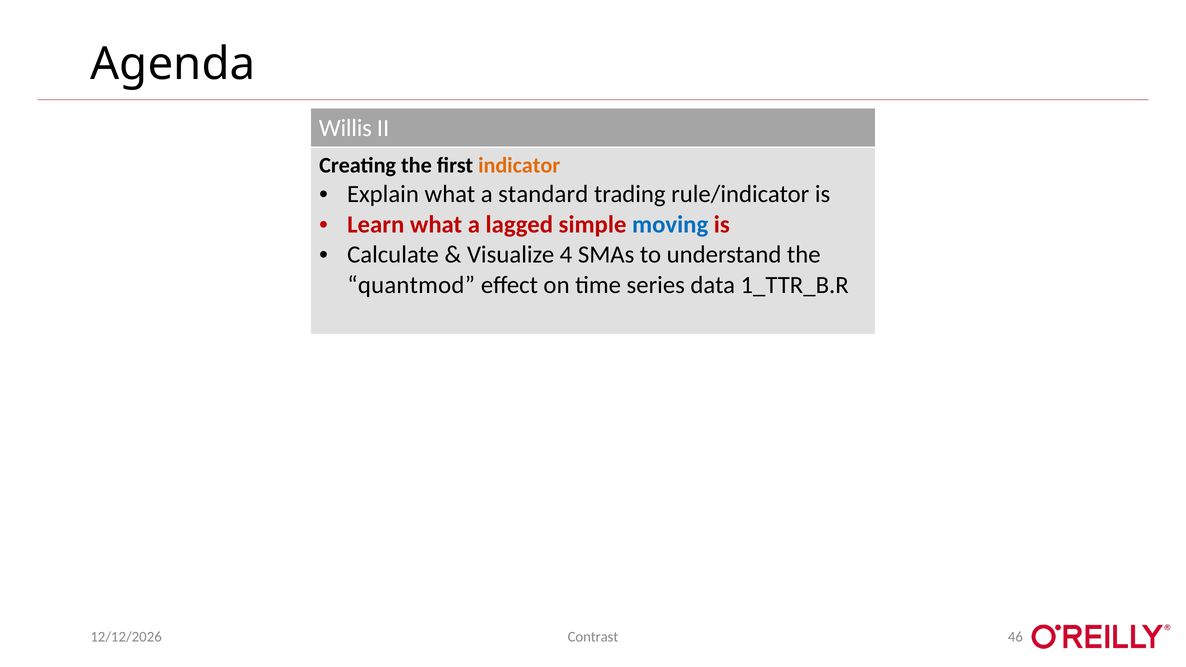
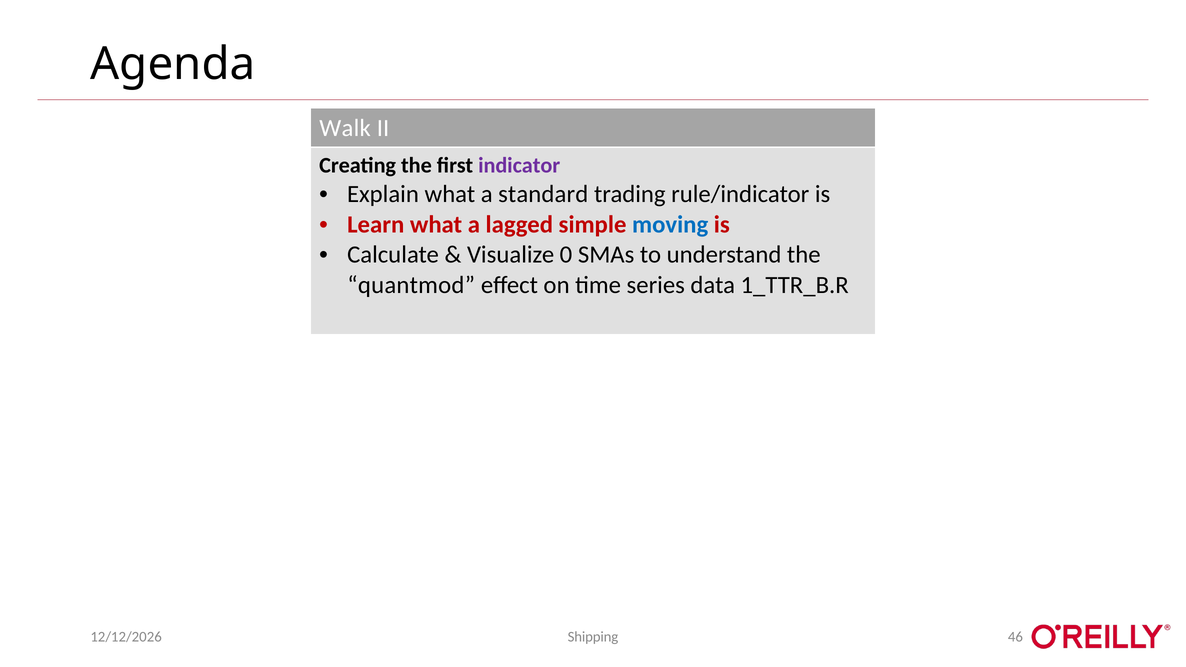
Willis: Willis -> Walk (345, 128)
indicator colour: orange -> purple (519, 166)
4: 4 -> 0 (566, 255)
Contrast: Contrast -> Shipping (593, 637)
